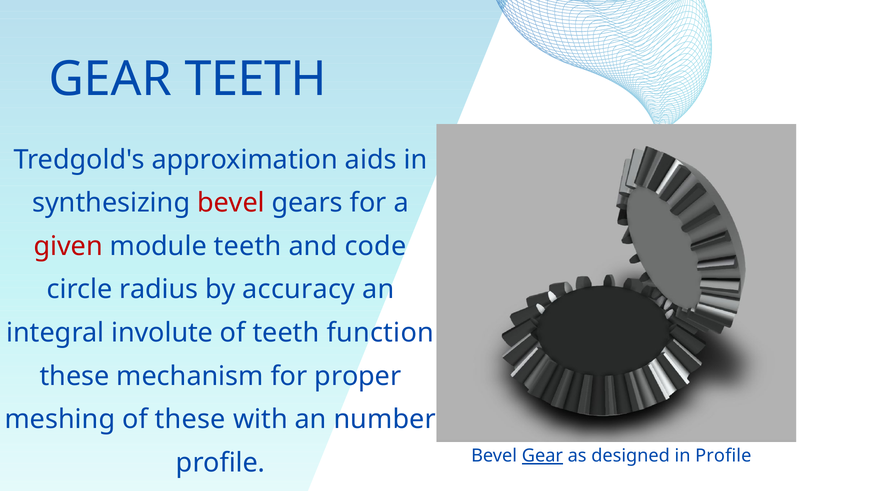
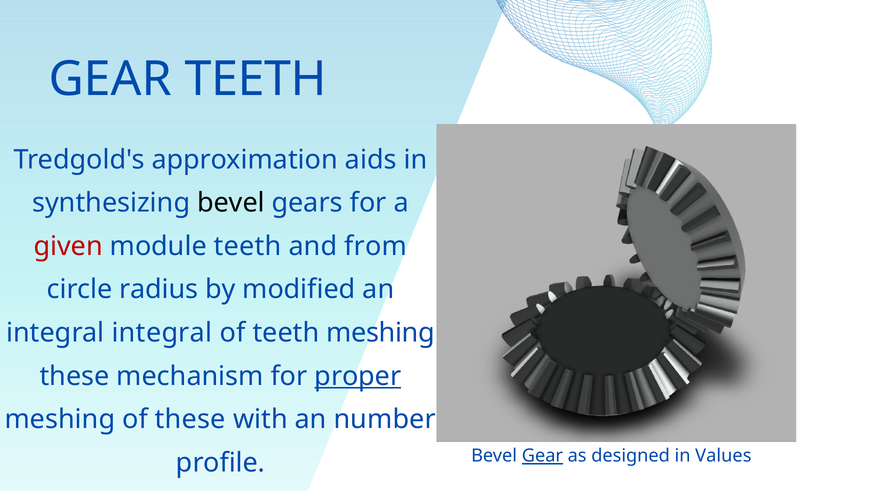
bevel colour: red -> black (231, 203)
code: code -> from (376, 246)
accuracy: accuracy -> modified (299, 290)
integral involute: involute -> integral (162, 333)
teeth function: function -> meshing (381, 333)
proper underline: none -> present (358, 376)
in Profile: Profile -> Values (723, 456)
